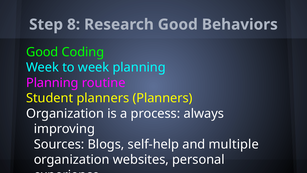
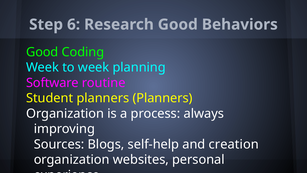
8: 8 -> 6 (74, 24)
Planning: Planning -> Software (52, 83)
multiple: multiple -> creation (234, 144)
